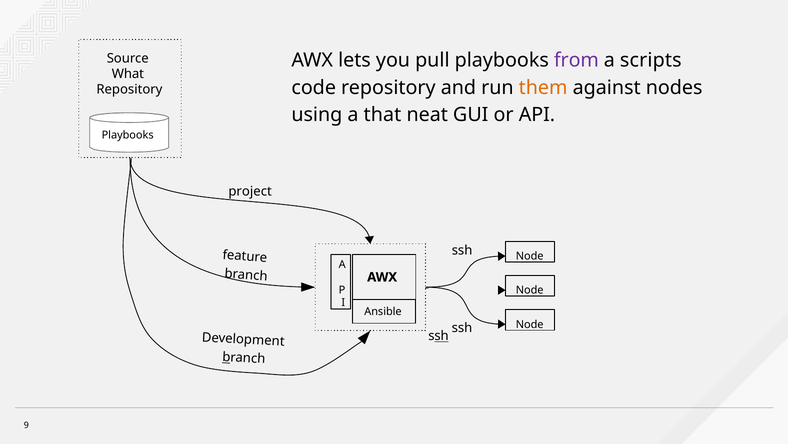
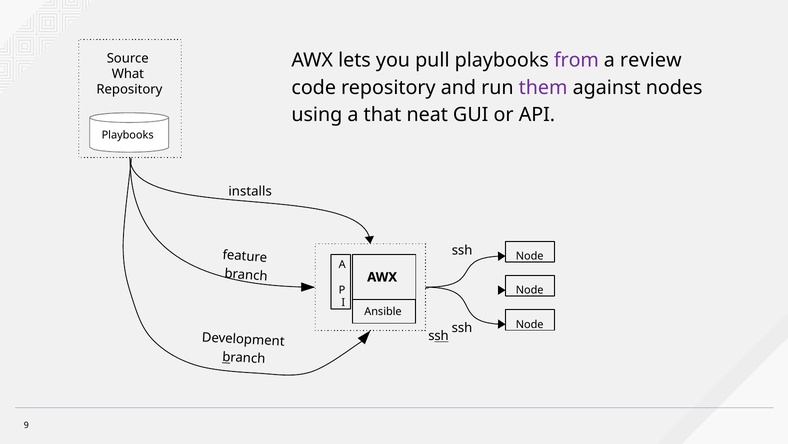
scripts: scripts -> review (651, 60)
them colour: orange -> purple (543, 88)
project: project -> installs (250, 191)
